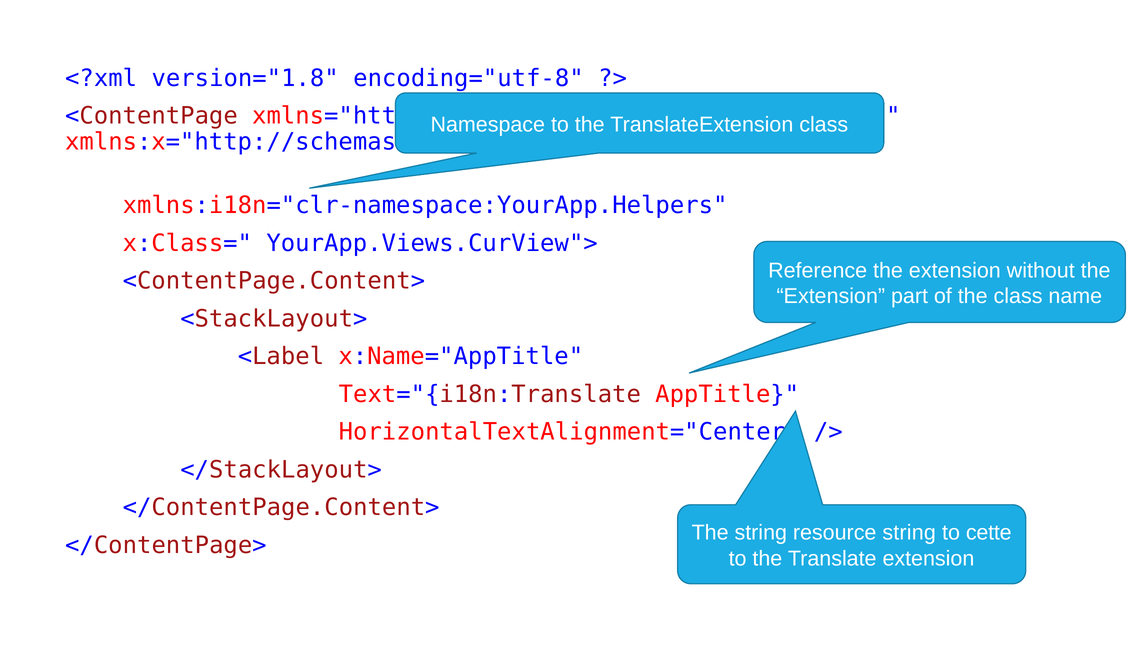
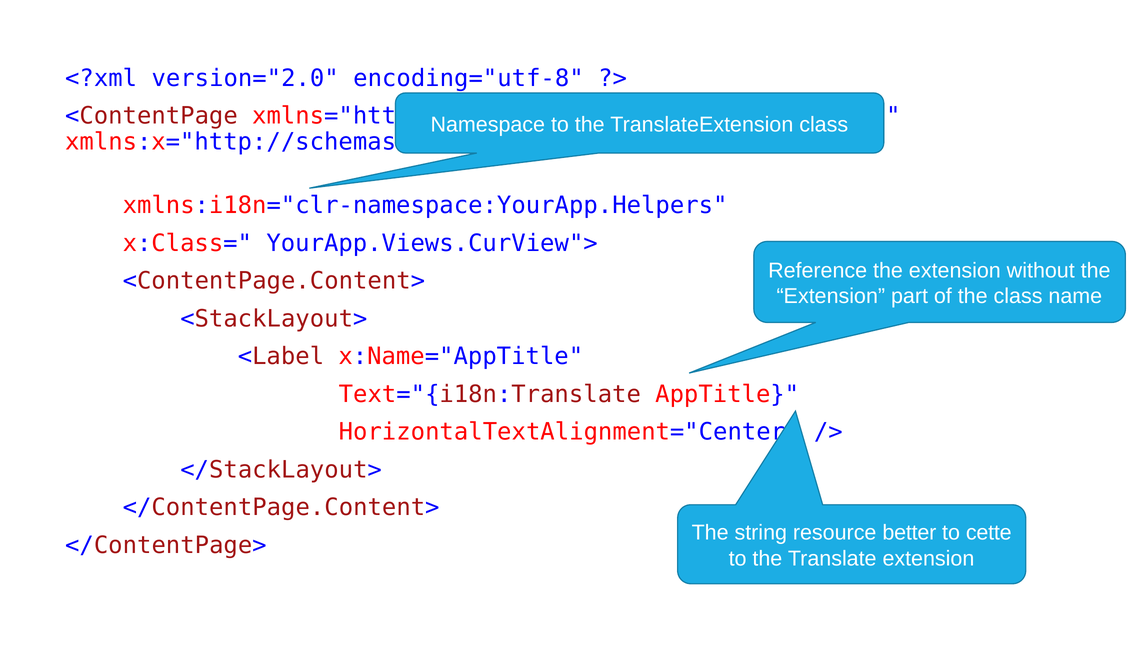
version="1.8: version="1.8 -> version="2.0 (245, 78)
resource string: string -> better (909, 533)
